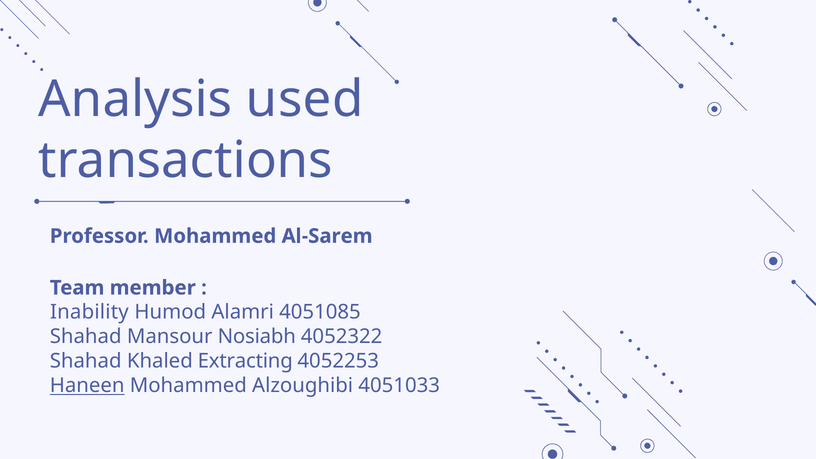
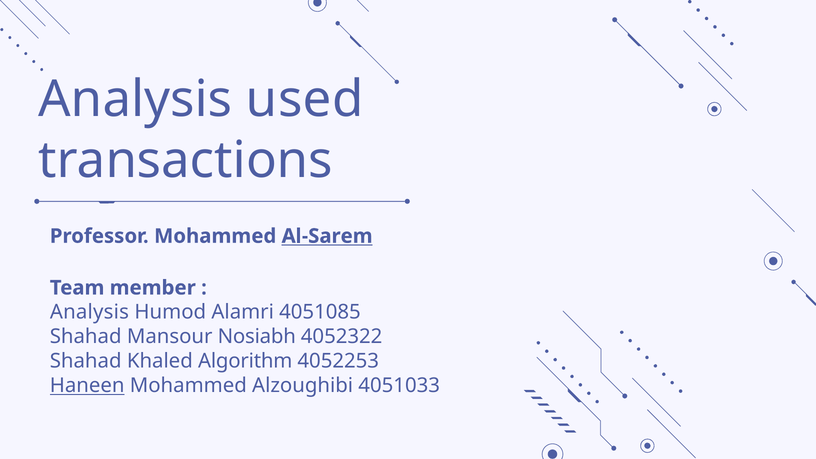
Al-Sarem underline: none -> present (327, 236)
Inability: Inability -> Analysis (89, 312)
Extracting: Extracting -> Algorithm (245, 361)
